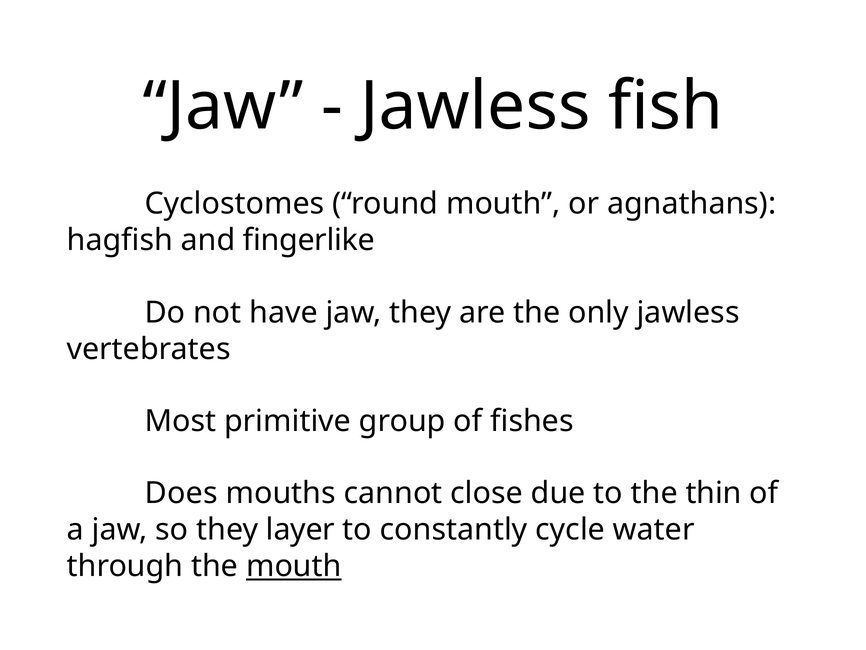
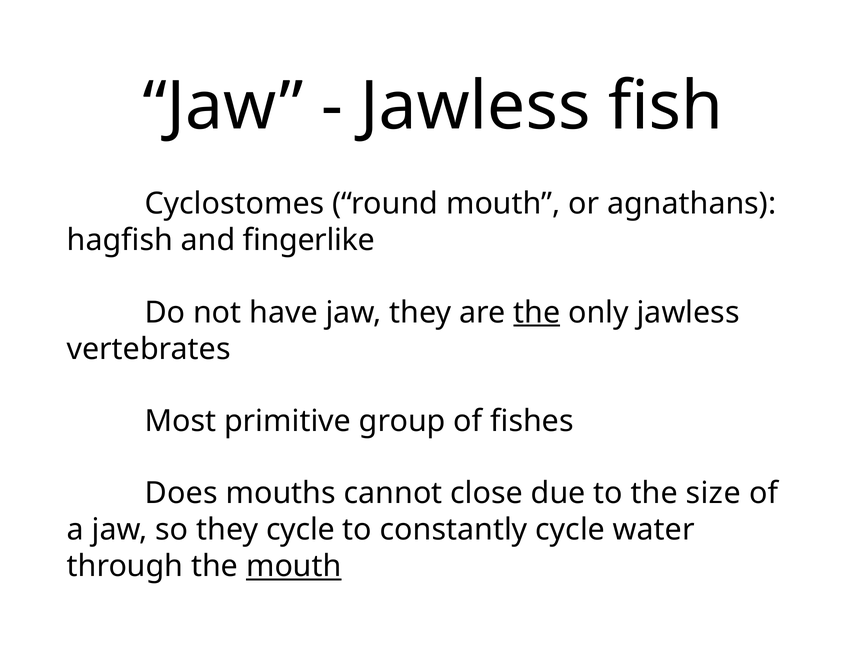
the underline: none -> present (537, 312)
thin: thin -> size (713, 493)
they layer: layer -> cycle (300, 529)
